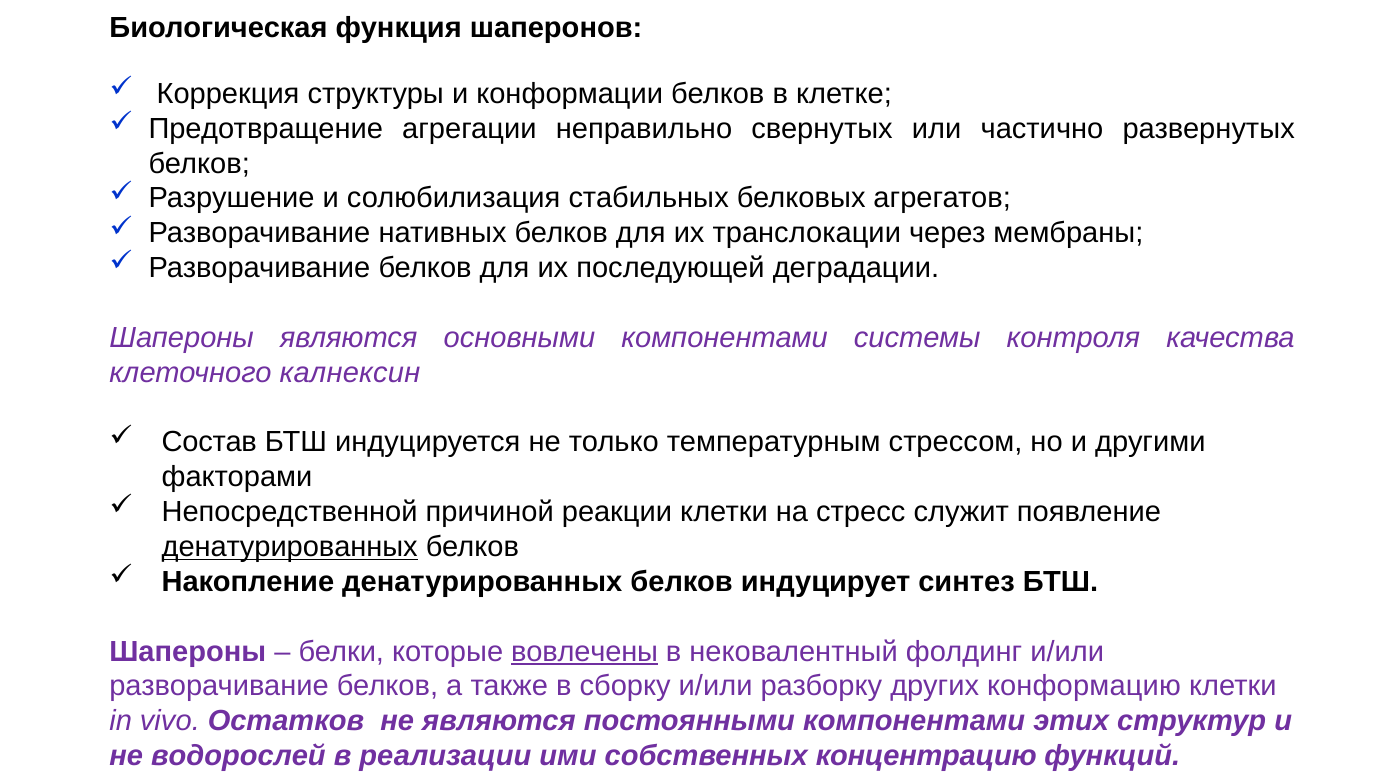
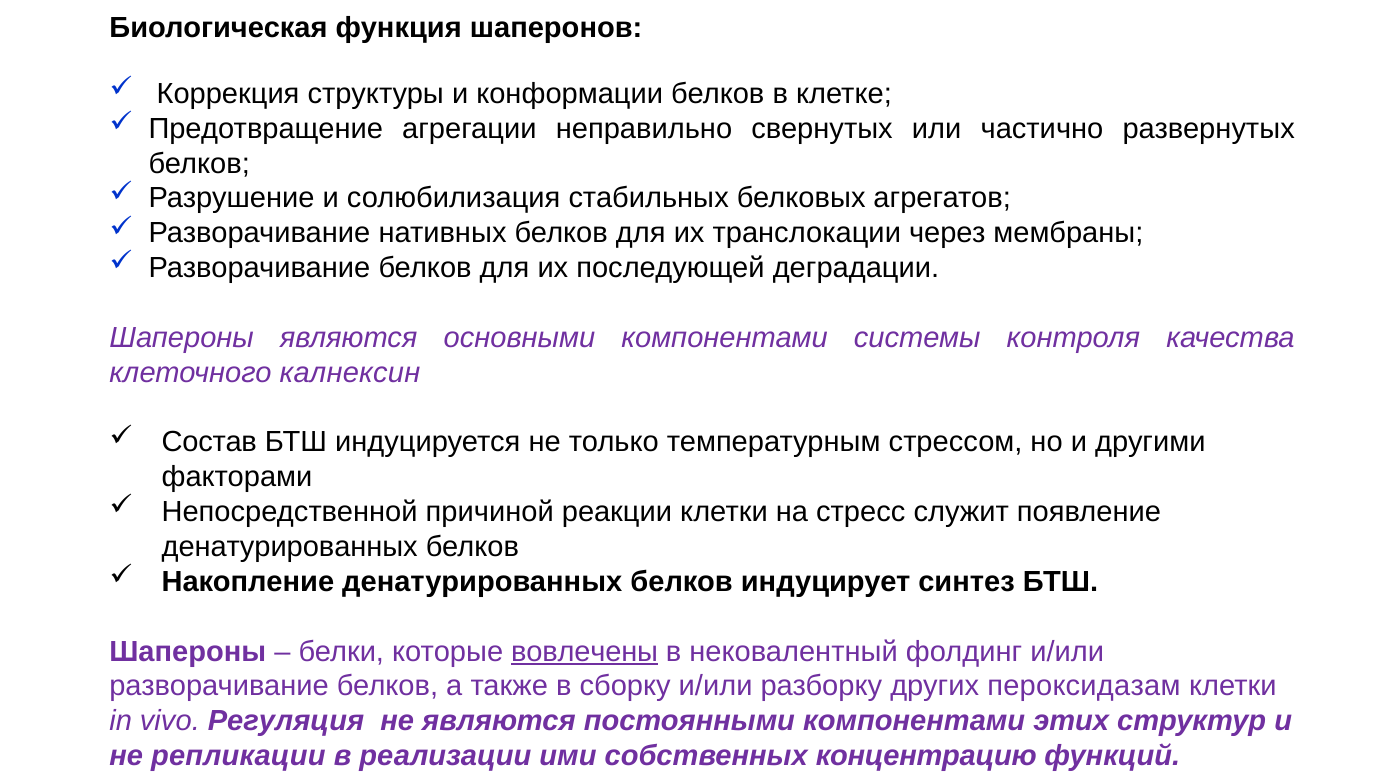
денатурированных underline: present -> none (290, 547)
конформацию: конформацию -> пероксидазам (1084, 686)
Остатков: Остатков -> Регуляция (286, 721)
водорослей: водорослей -> репликации (238, 756)
